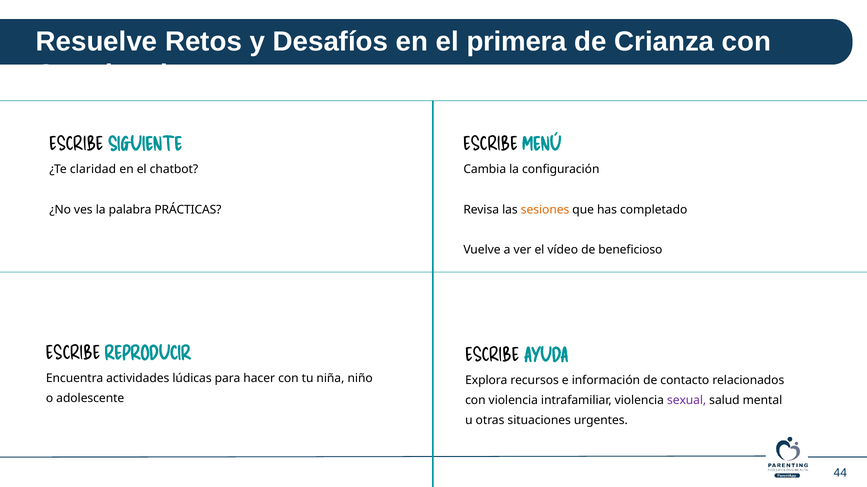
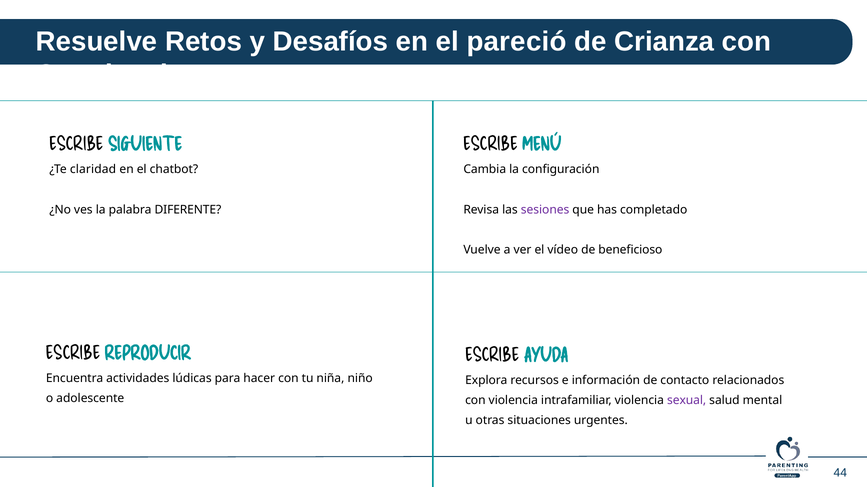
primera: primera -> pareció (517, 42)
PRÁCTICAS: PRÁCTICAS -> DIFERENTE (188, 210)
sesiones colour: orange -> purple (545, 210)
